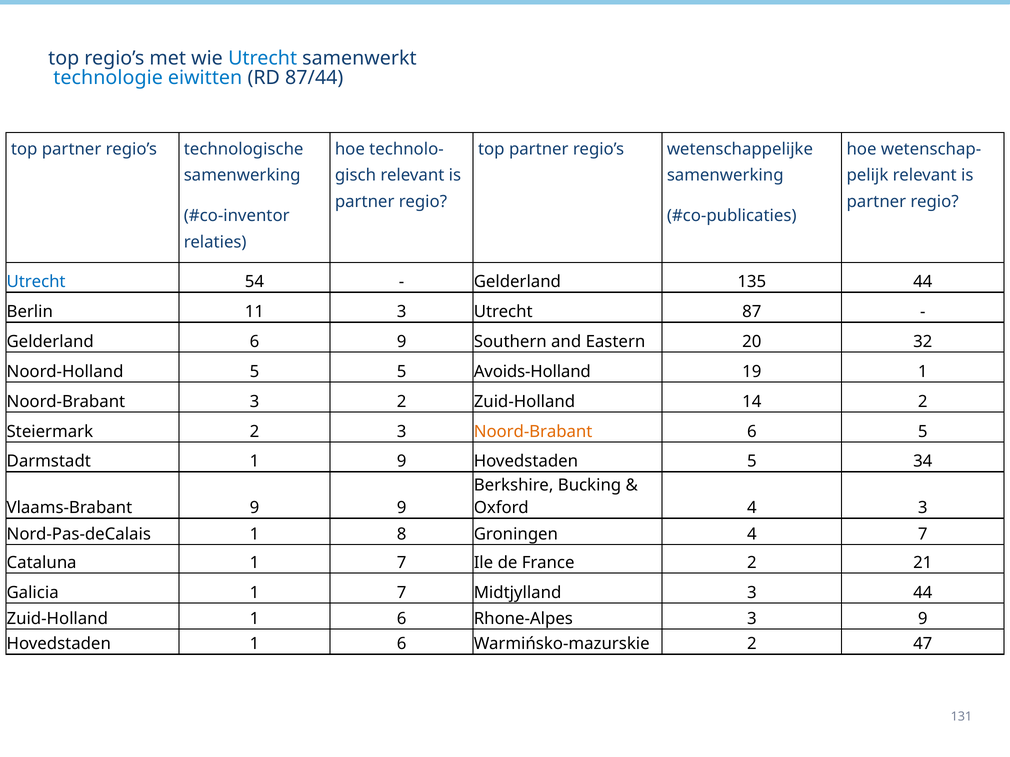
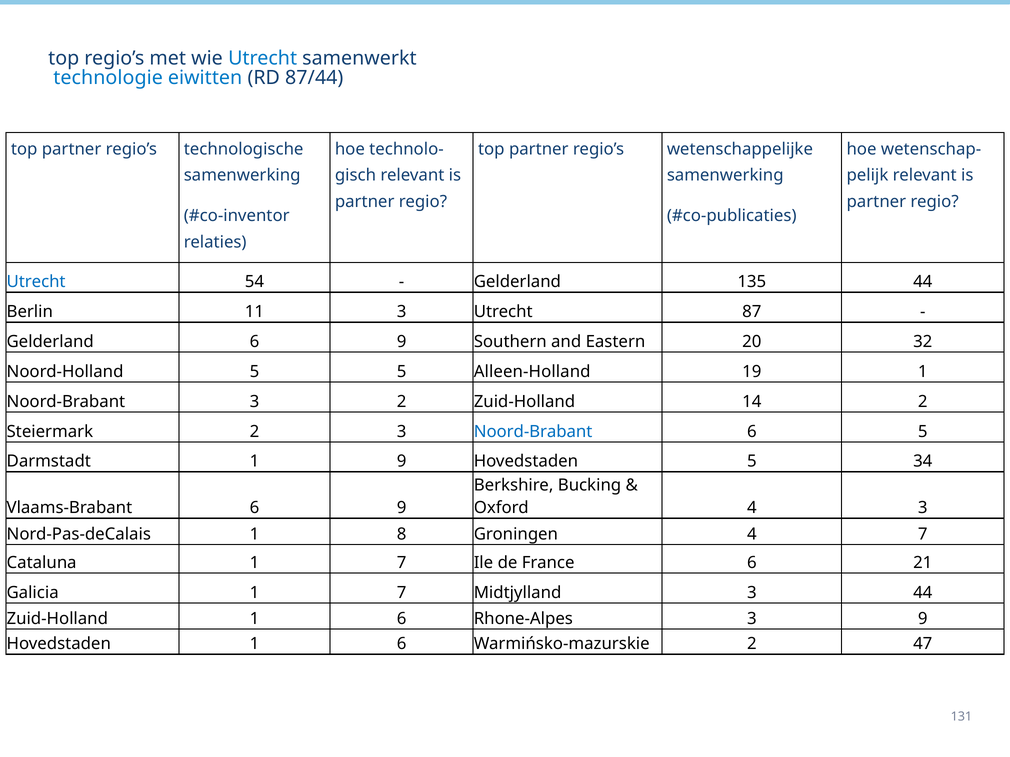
Avoids-Holland: Avoids-Holland -> Alleen-Holland (532, 372)
Noord-Brabant colour: orange -> blue (533, 432)
Vlaams-Brabant 9: 9 -> 6 (254, 508)
France 2: 2 -> 6 (752, 563)
